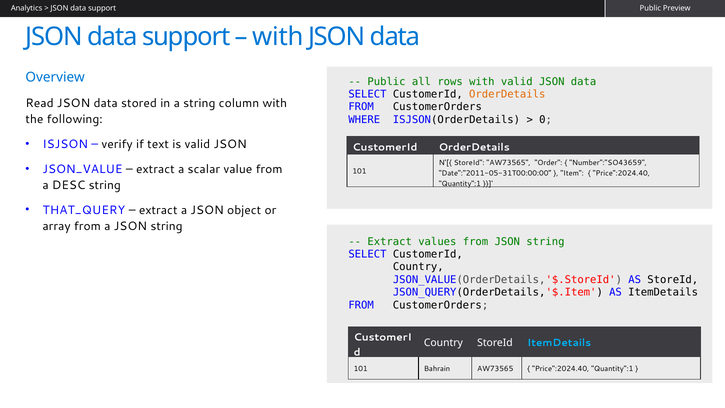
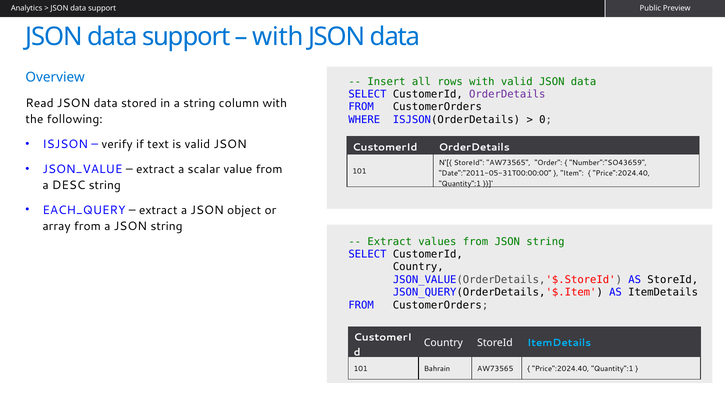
Public: Public -> Insert (387, 82)
OrderDetails colour: orange -> purple (507, 94)
THAT_QUERY: THAT_QUERY -> EACH_QUERY (84, 210)
